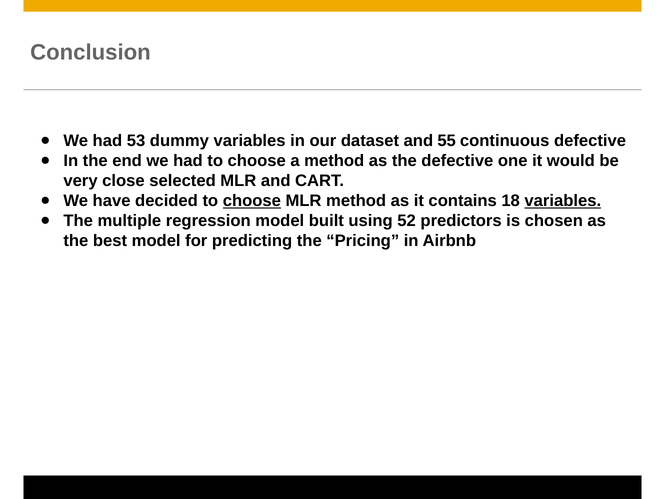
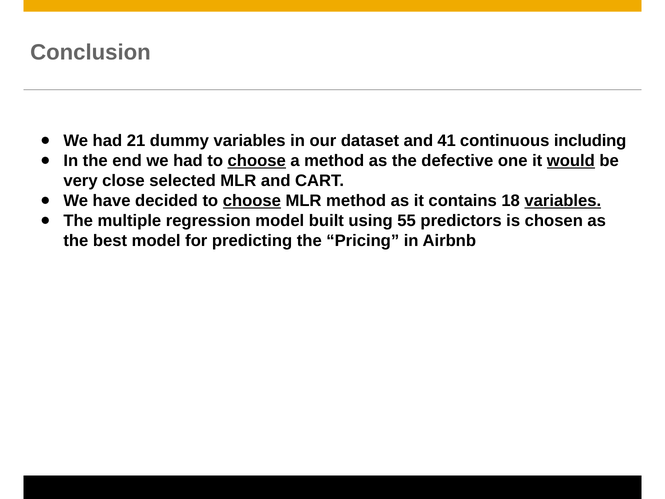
53: 53 -> 21 (136, 141)
55: 55 -> 41 (447, 141)
continuous defective: defective -> including (590, 141)
choose underline: none -> present (257, 161)
would underline: none -> present (571, 161)
52: 52 -> 55 (407, 221)
